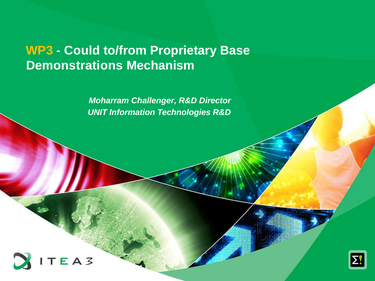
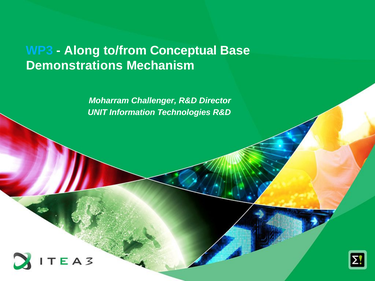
WP3 colour: yellow -> light blue (39, 50)
Could: Could -> Along (82, 50)
Proprietary: Proprietary -> Conceptual (183, 50)
